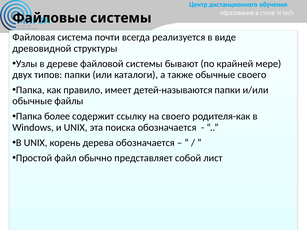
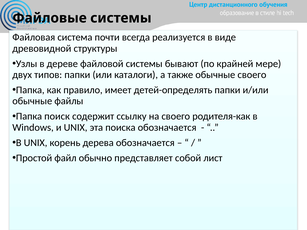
детей-называются: детей-называются -> детей-определять (173, 90)
более: более -> поиск (57, 116)
